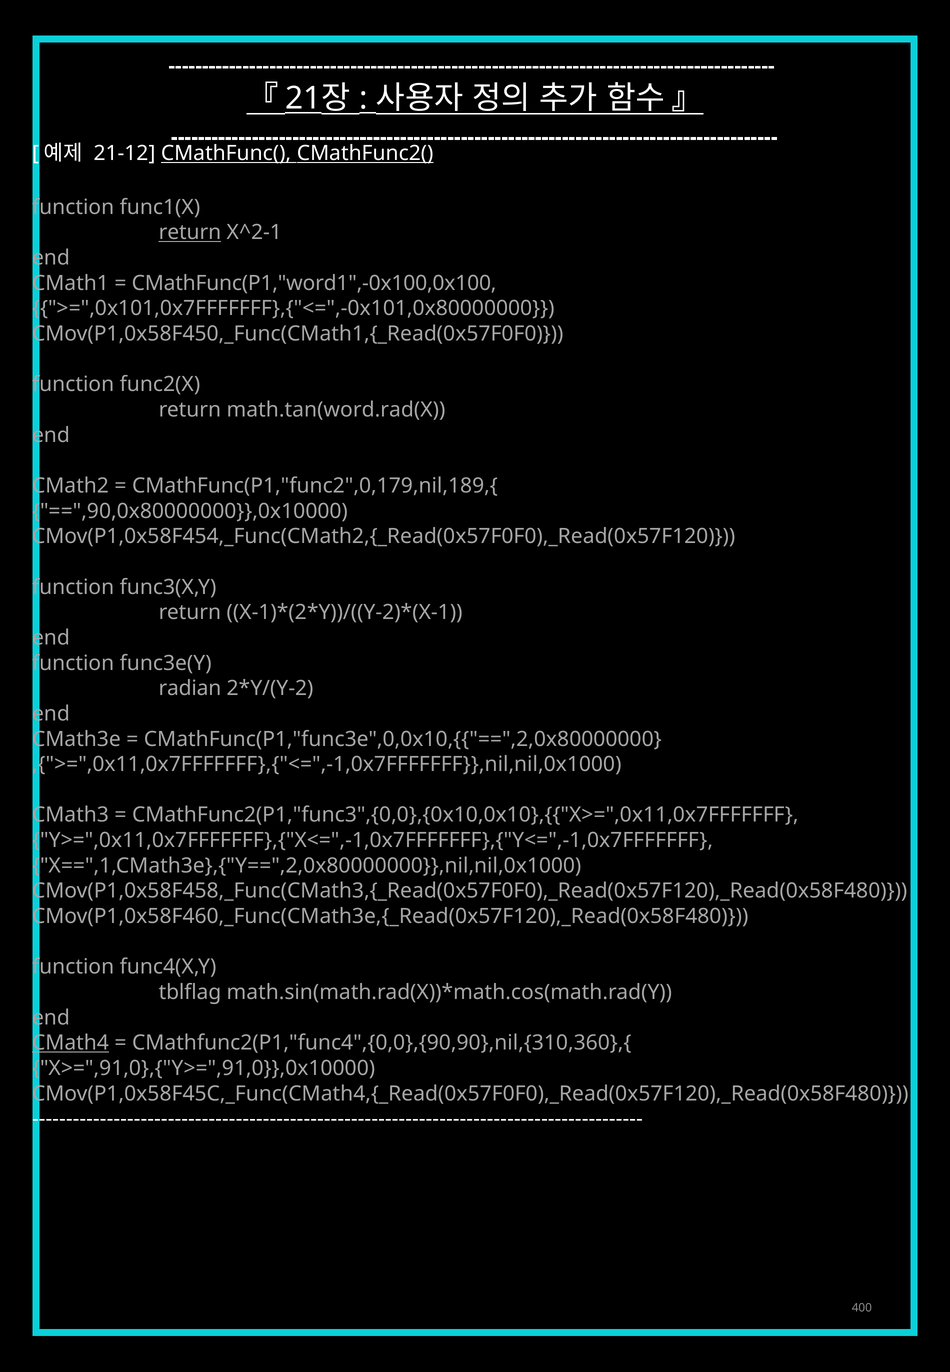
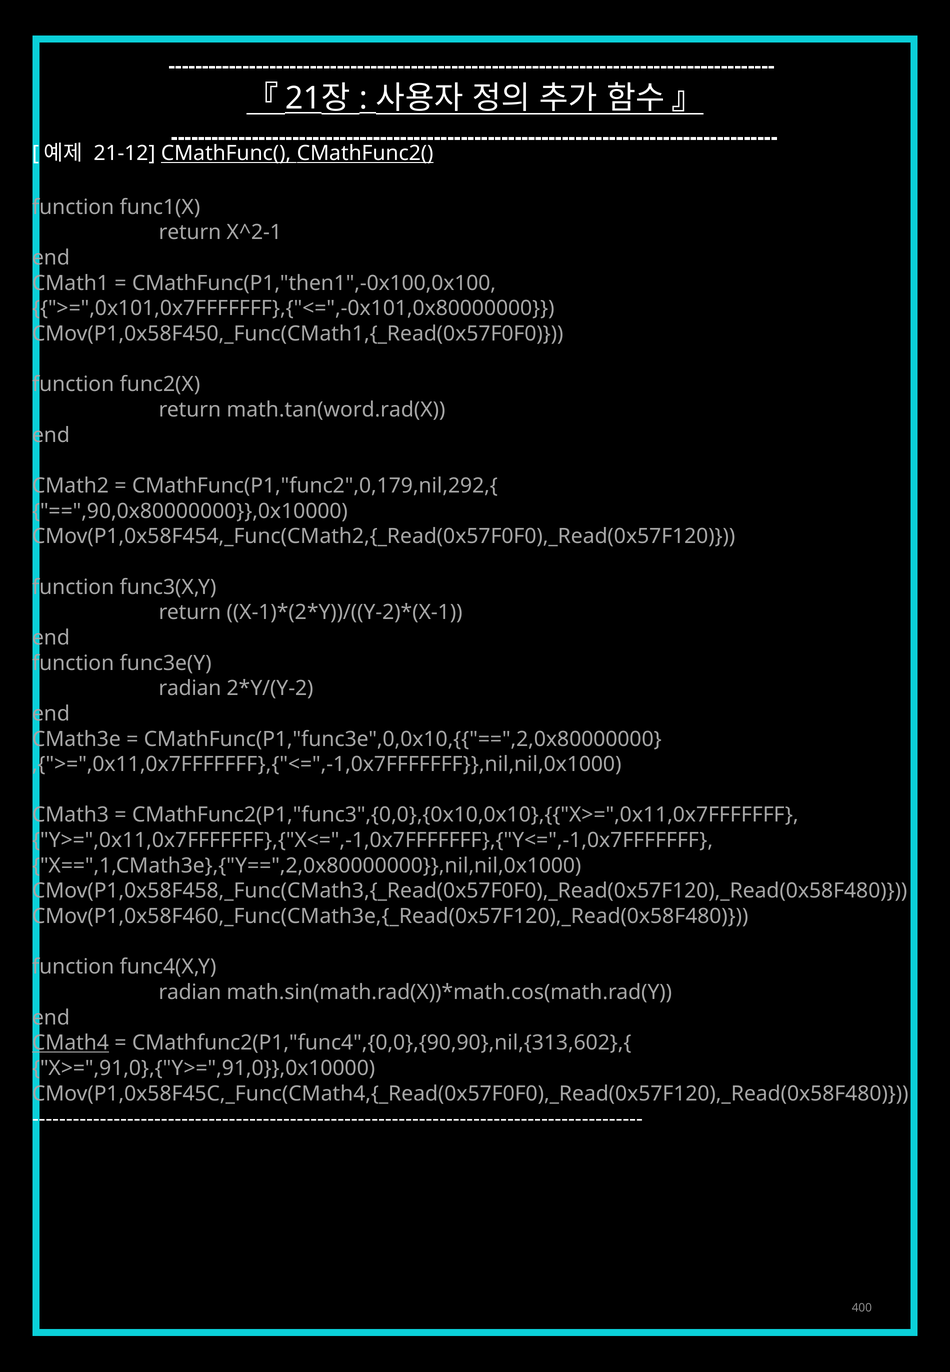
return underline: present -> none (190, 233)
CMathFunc(P1,"word1",-0x100,0x100: CMathFunc(P1,"word1",-0x100,0x100 -> CMathFunc(P1,"then1",-0x100,0x100 (314, 283)
CMathFunc(P1,"func2",0,179,nil,189,{: CMathFunc(P1,"func2",0,179,nil,189,{ -> CMathFunc(P1,"func2",0,179,nil,292,{ (315, 486)
tblflag: tblflag -> radian (190, 993)
CMathfunc2(P1,"func4",{0,0},{90,90},nil,{310,360},{: CMathfunc2(P1,"func4",{0,0},{90,90},nil,{310,360},{ -> CMathfunc2(P1,"func4",{0,0},{90,90},nil,{313,602},{ (382, 1043)
